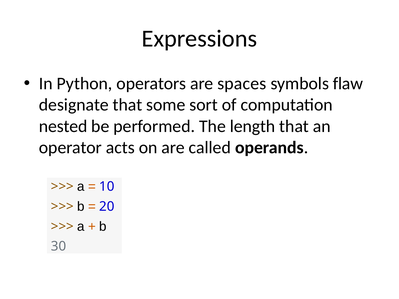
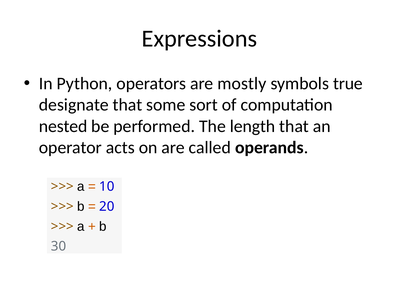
spaces: spaces -> mostly (242, 84)
flaw: flaw -> true (348, 84)
